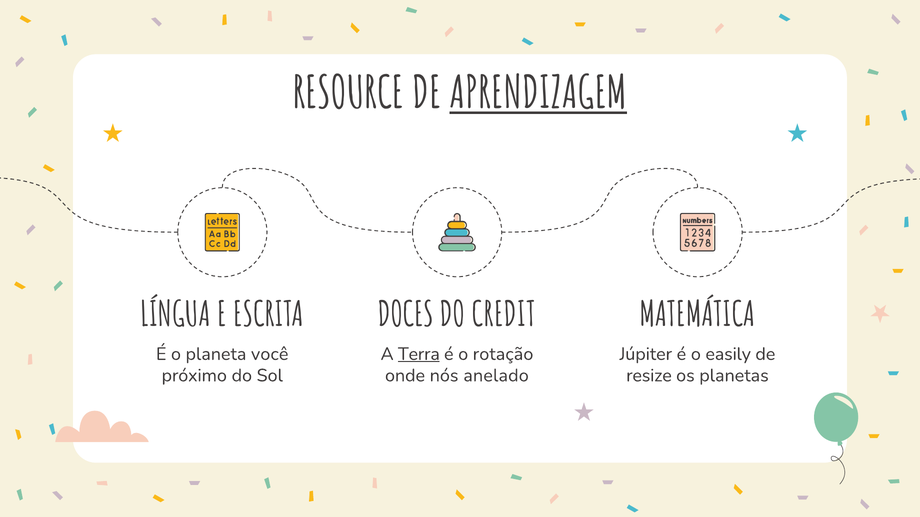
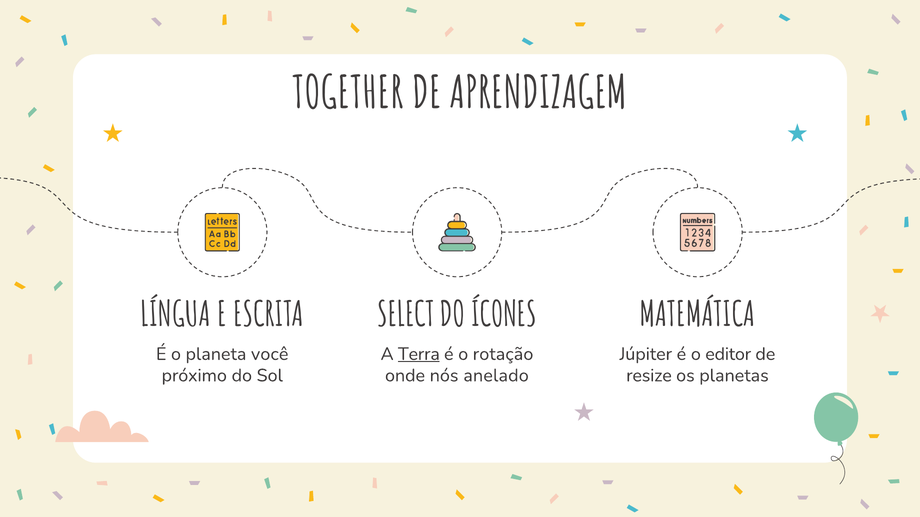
RESOURCE: RESOURCE -> TOGETHER (348, 94)
APRENDIZAGEM underline: present -> none (538, 94)
DOCES: DOCES -> SELECT (406, 315)
CREDIT: CREDIT -> ÍCONES (504, 315)
easily: easily -> editor (728, 354)
